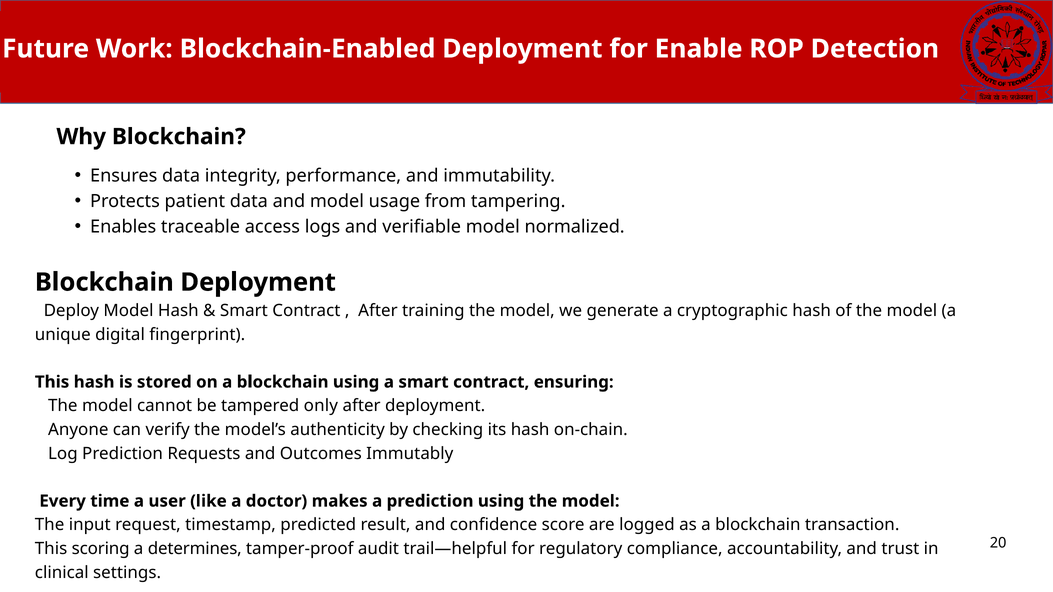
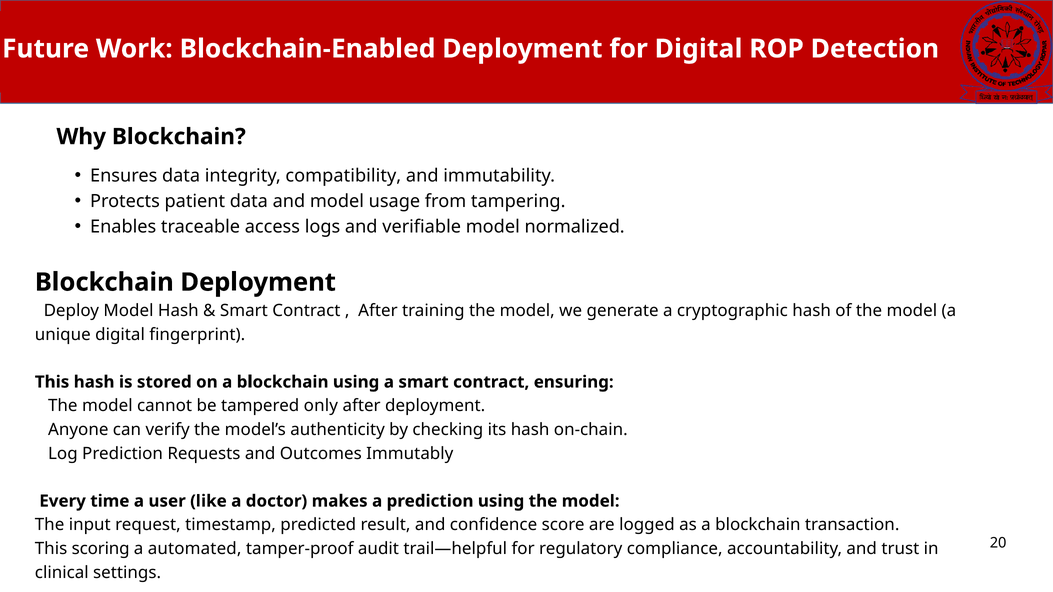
for Enable: Enable -> Digital (698, 49)
performance: performance -> compatibility (343, 176)
determines: determines -> automated (195, 549)
